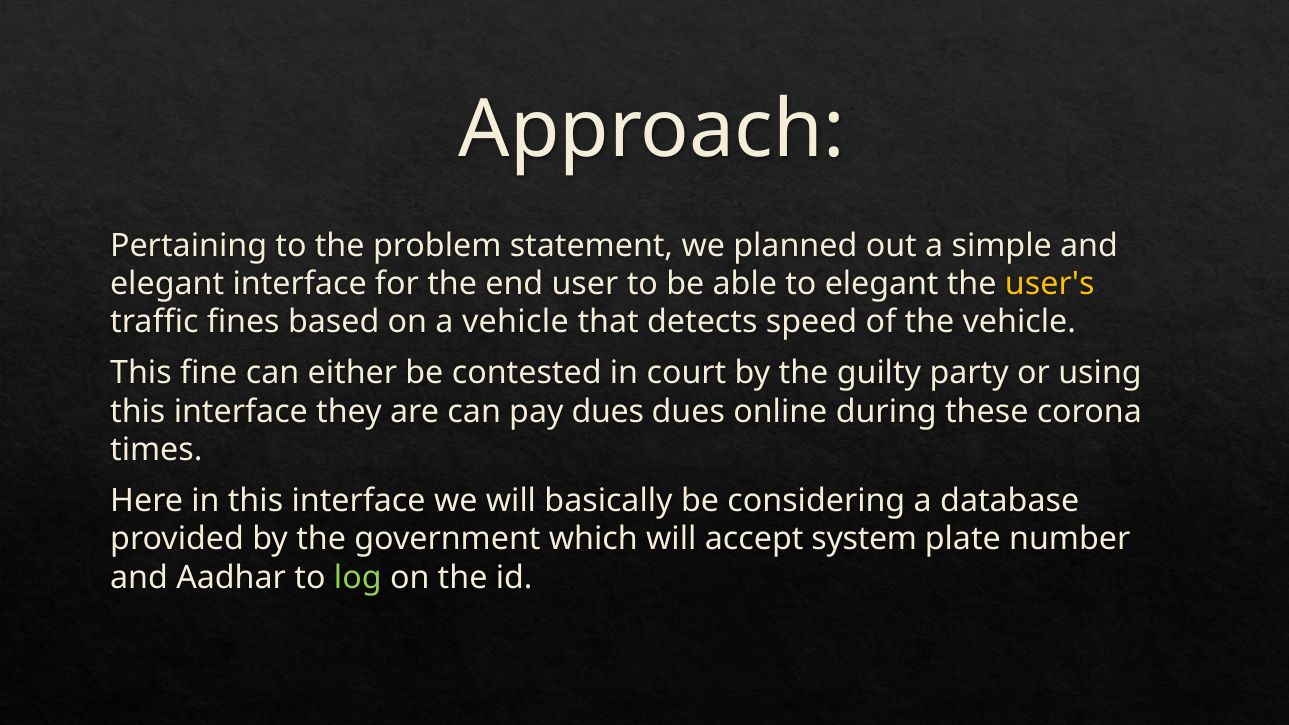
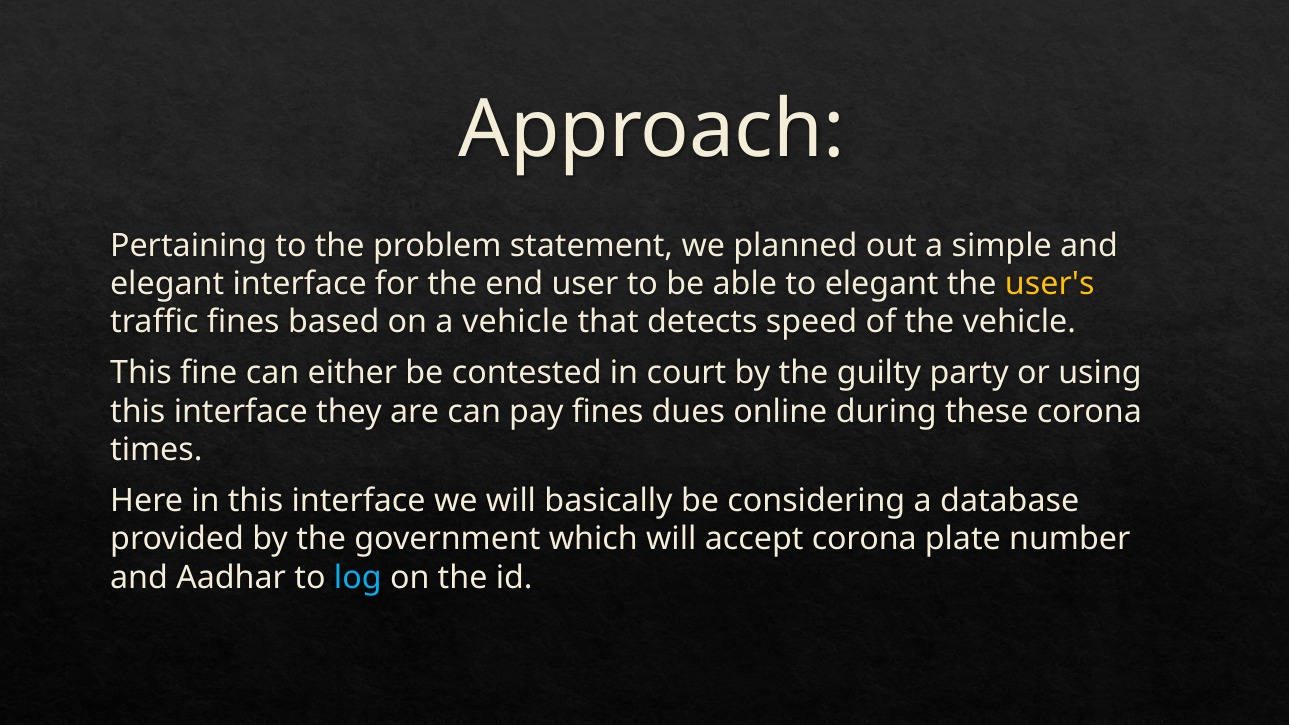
pay dues: dues -> fines (608, 412)
accept system: system -> corona (864, 539)
log colour: light green -> light blue (358, 578)
